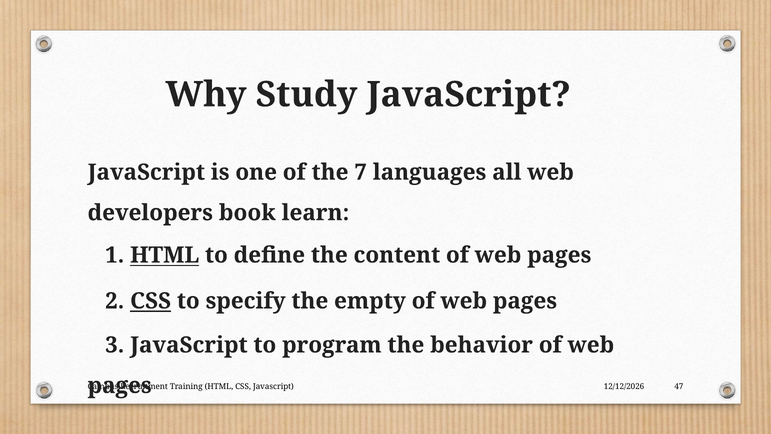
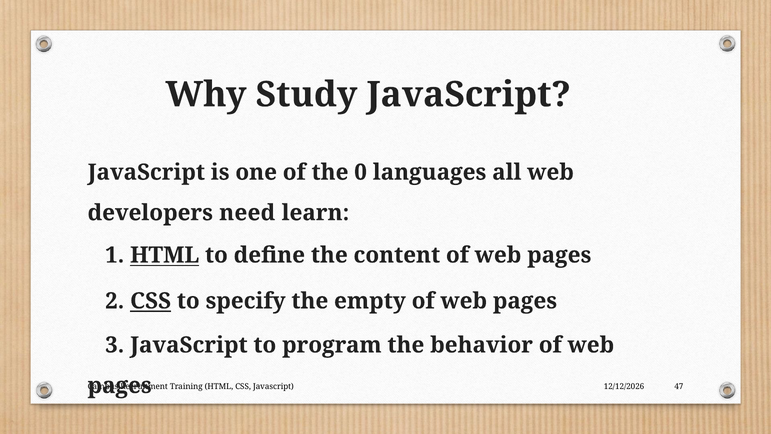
7: 7 -> 0 (361, 172)
book: book -> need (247, 213)
